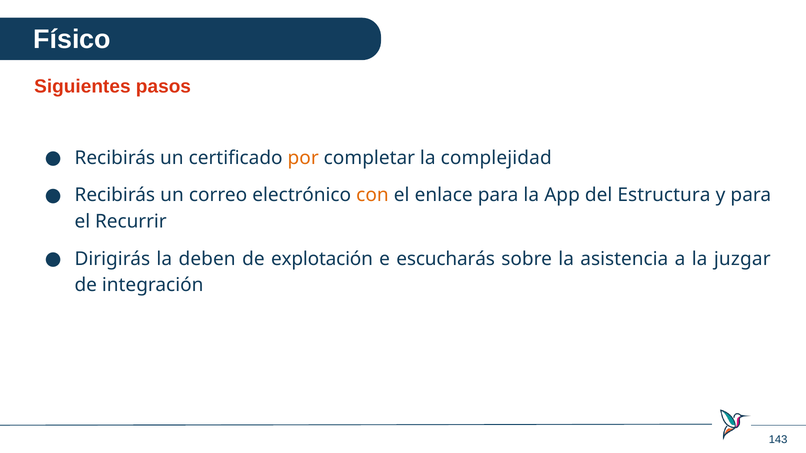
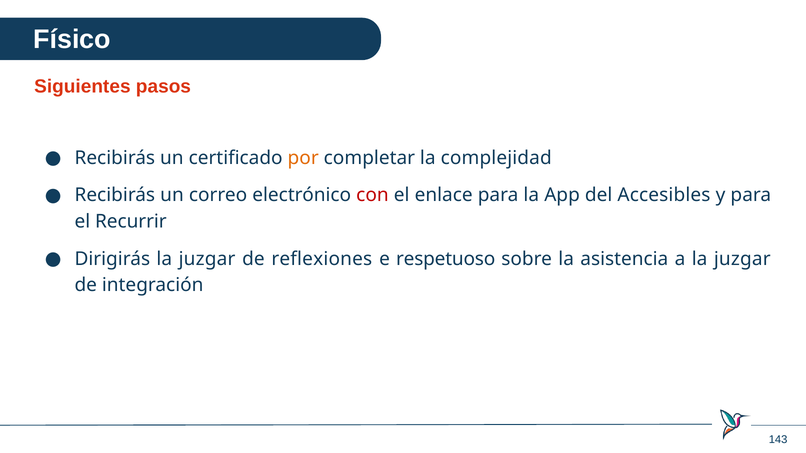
con colour: orange -> red (372, 195)
Estructura: Estructura -> Accesibles (664, 195)
Dirigirás la deben: deben -> juzgar (207, 259)
explotación: explotación -> reflexiones (322, 259)
escucharás: escucharás -> respetuoso (446, 259)
